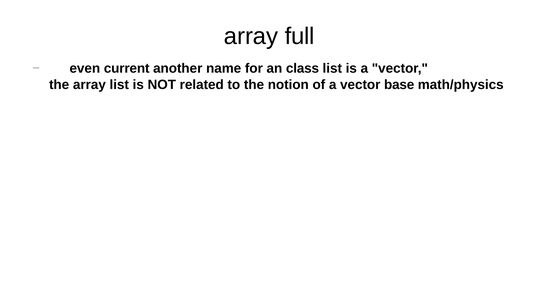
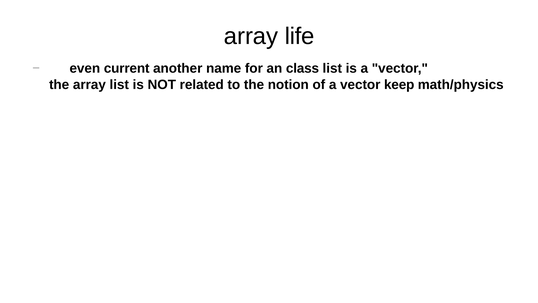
full: full -> life (300, 36)
base: base -> keep (399, 85)
